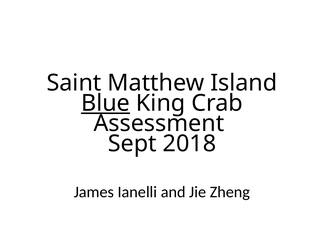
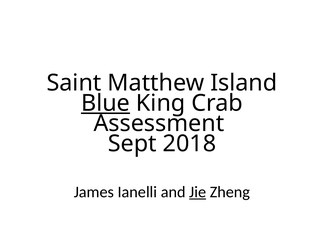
Jie underline: none -> present (198, 192)
